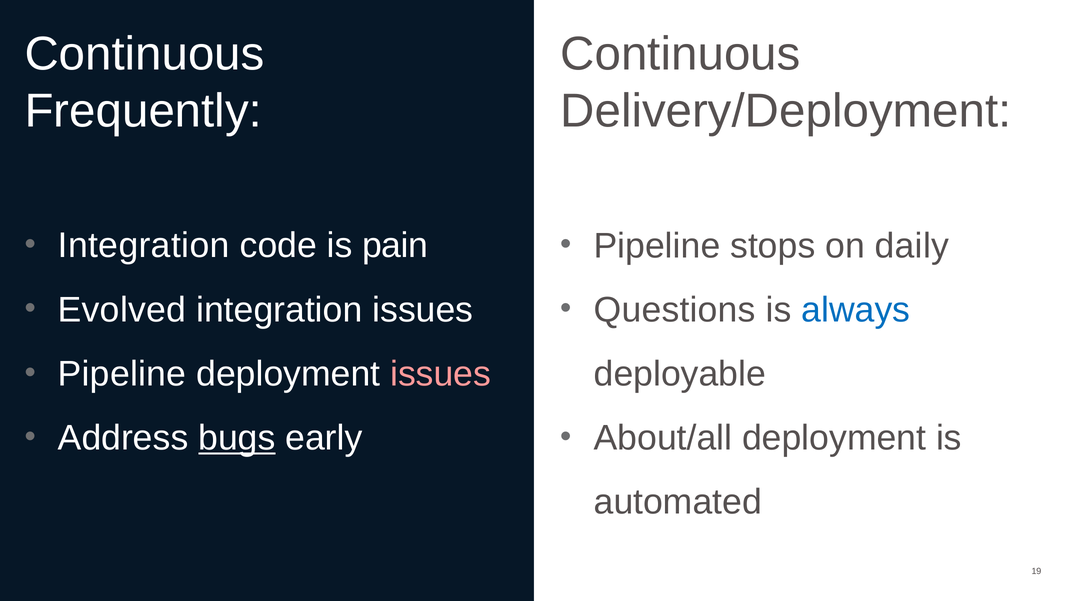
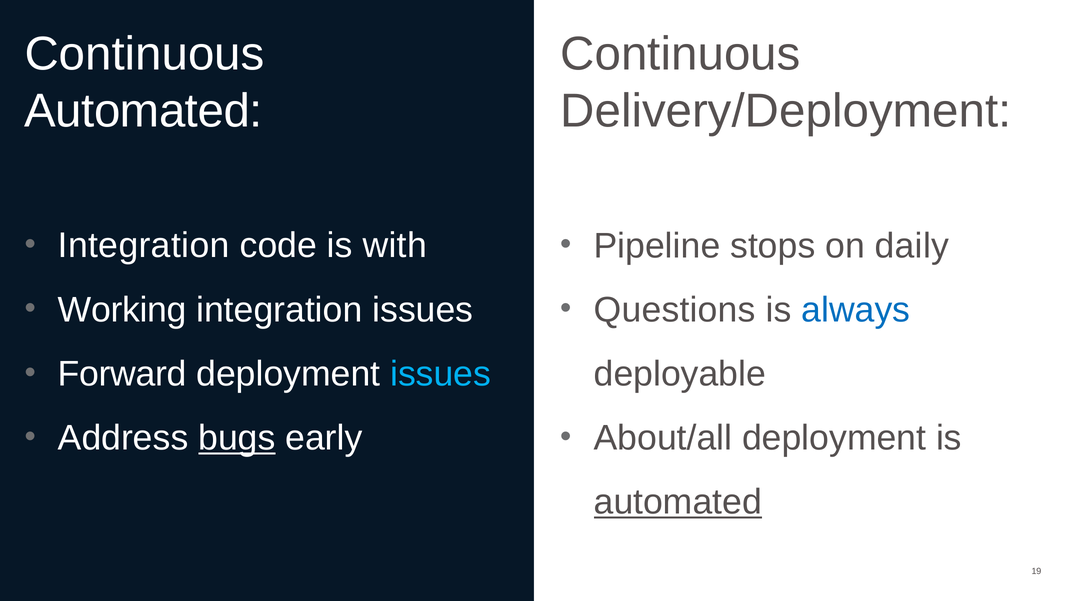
Frequently: Frequently -> Automated (143, 111)
pain: pain -> with (395, 246)
Evolved: Evolved -> Working (122, 310)
Pipeline: Pipeline -> Forward (122, 374)
issues colour: pink -> light blue (441, 374)
automated underline: none -> present (678, 502)
